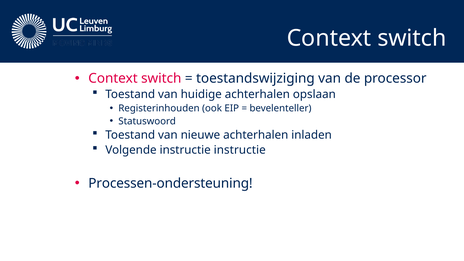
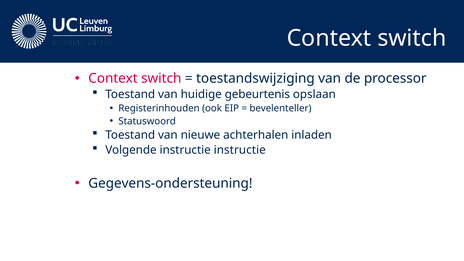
huidige achterhalen: achterhalen -> gebeurtenis (257, 94)
Processen-ondersteuning: Processen-ondersteuning -> Gegevens-ondersteuning (170, 183)
